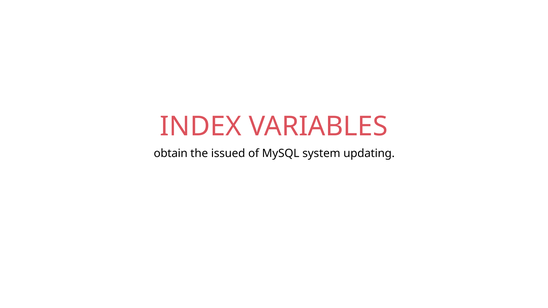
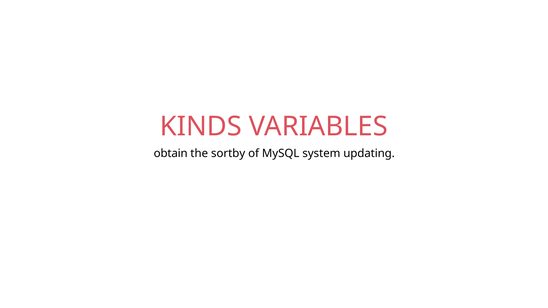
INDEX: INDEX -> KINDS (201, 127)
issued: issued -> sortby (228, 154)
